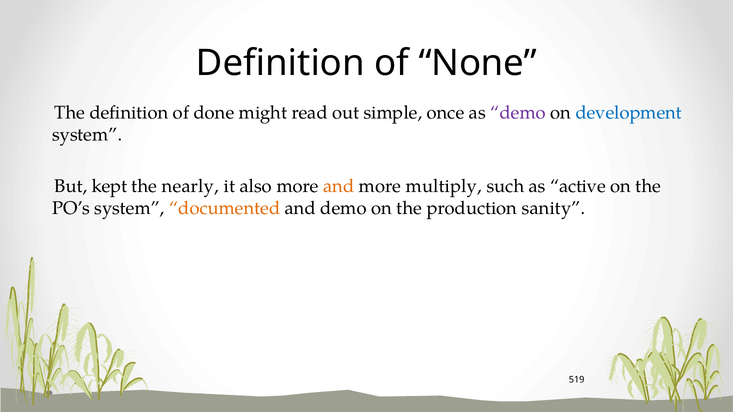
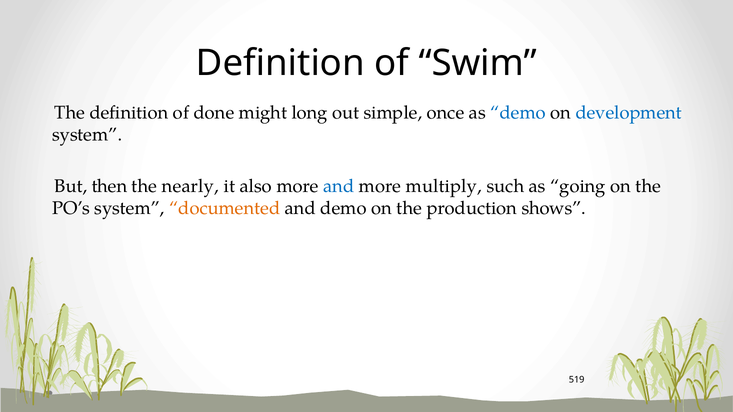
None: None -> Swim (478, 63)
read: read -> long (310, 113)
demo colour: purple -> blue (518, 113)
kept: kept -> then (109, 186)
and colour: orange -> blue (339, 186)
active: active -> going (578, 186)
sanity: sanity -> shows (554, 208)
